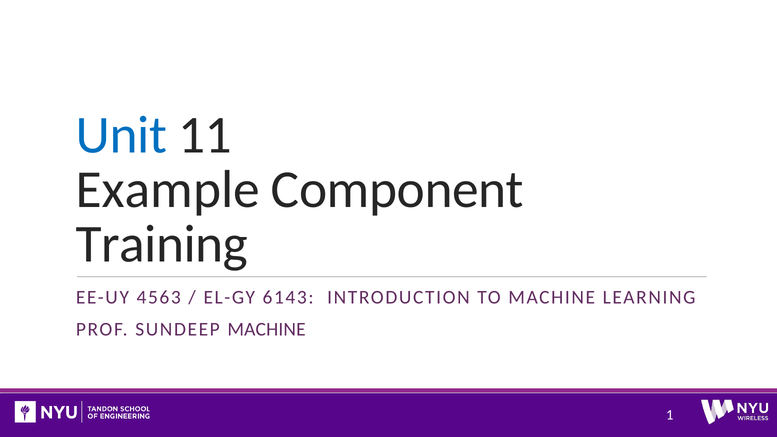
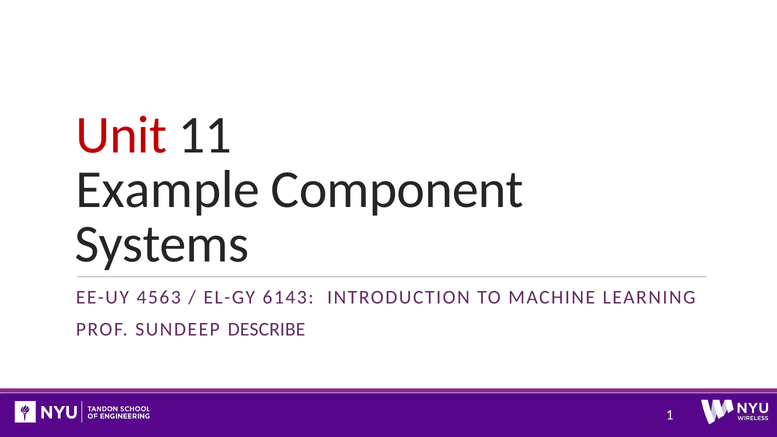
Unit colour: blue -> red (121, 135)
Training: Training -> Systems (162, 244)
SUNDEEP MACHINE: MACHINE -> DESCRIBE (267, 330)
